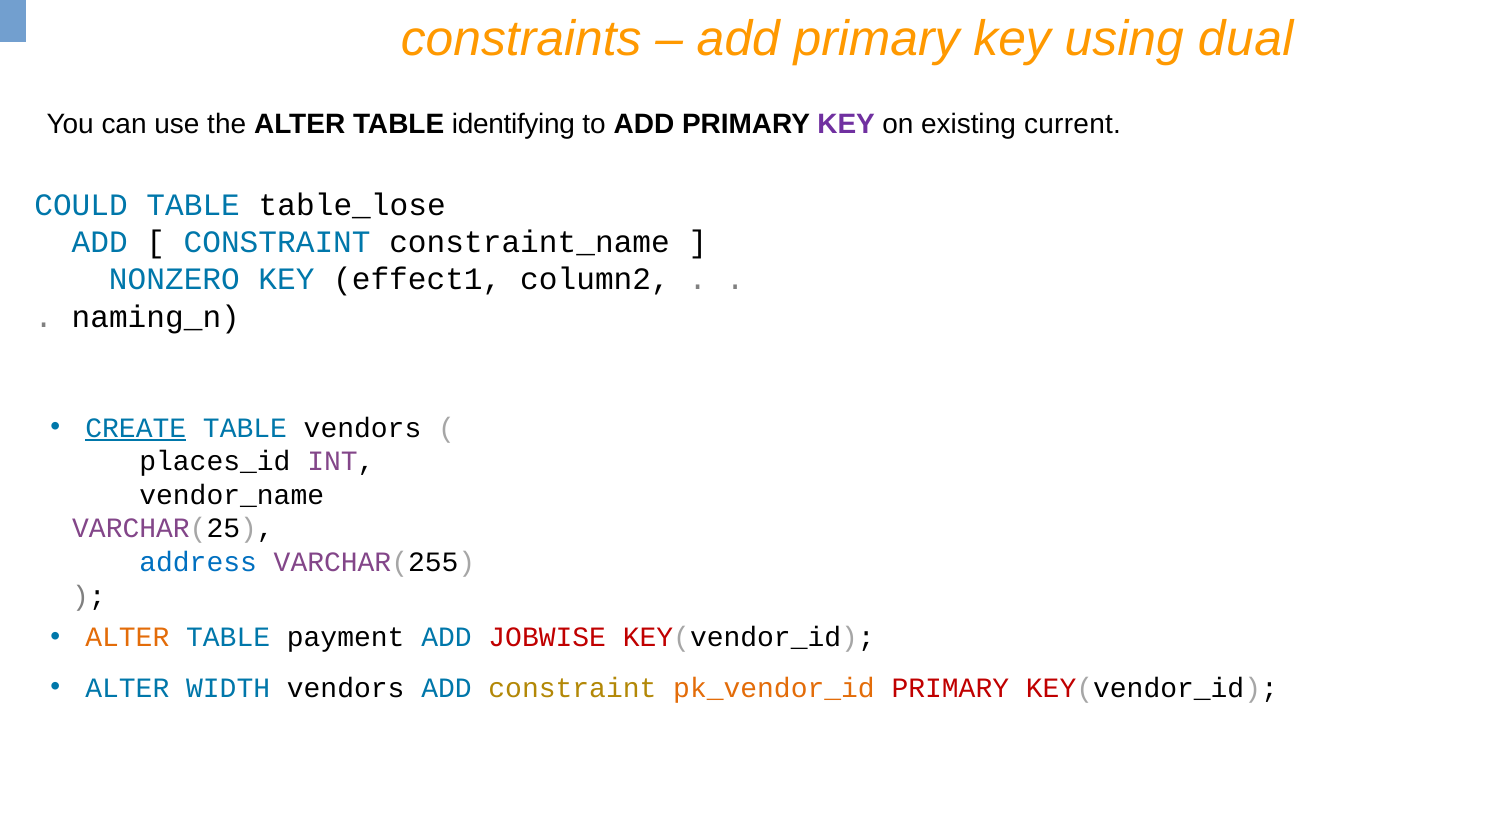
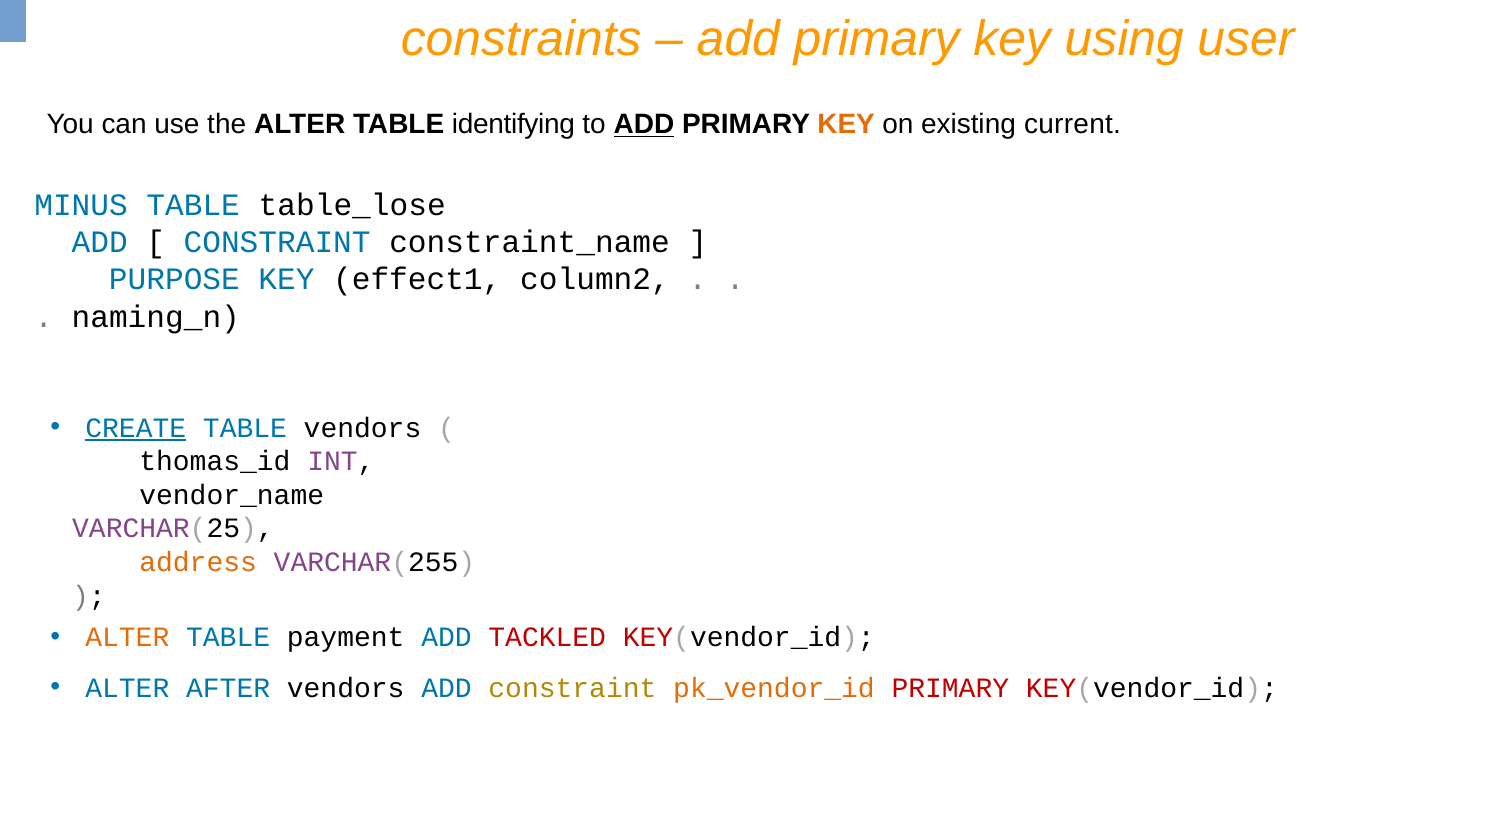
dual: dual -> user (1246, 39)
ADD underline: none -> present (644, 124)
KEY colour: purple -> orange (846, 124)
COULD: COULD -> MINUS (81, 205)
NONZERO: NONZERO -> PURPOSE (174, 280)
places_id: places_id -> thomas_id (215, 461)
address colour: blue -> orange (198, 562)
JOBWISE: JOBWISE -> TACKLED (547, 637)
WIDTH: WIDTH -> AFTER (228, 688)
